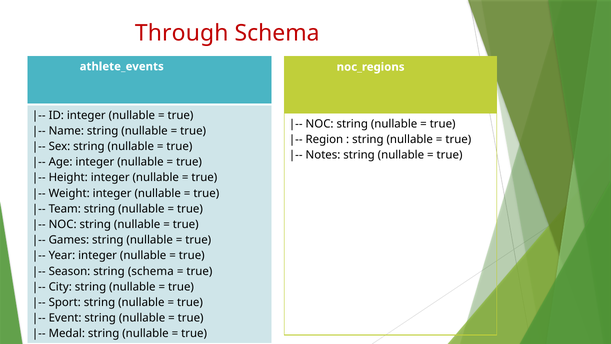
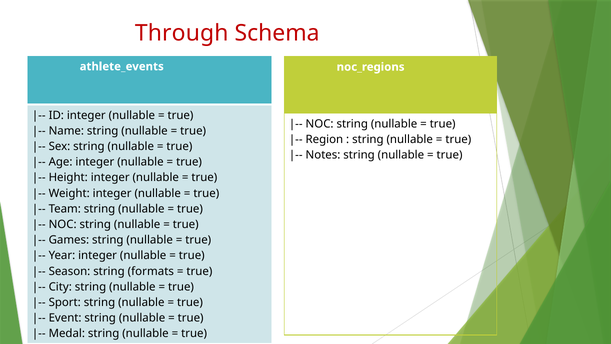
string schema: schema -> formats (151, 271)
